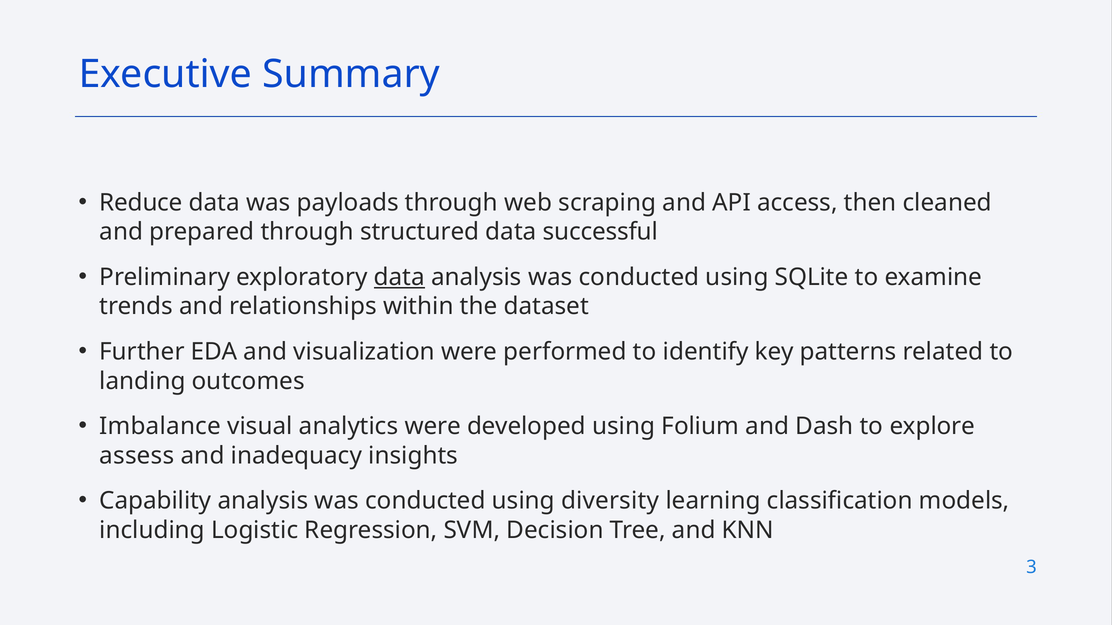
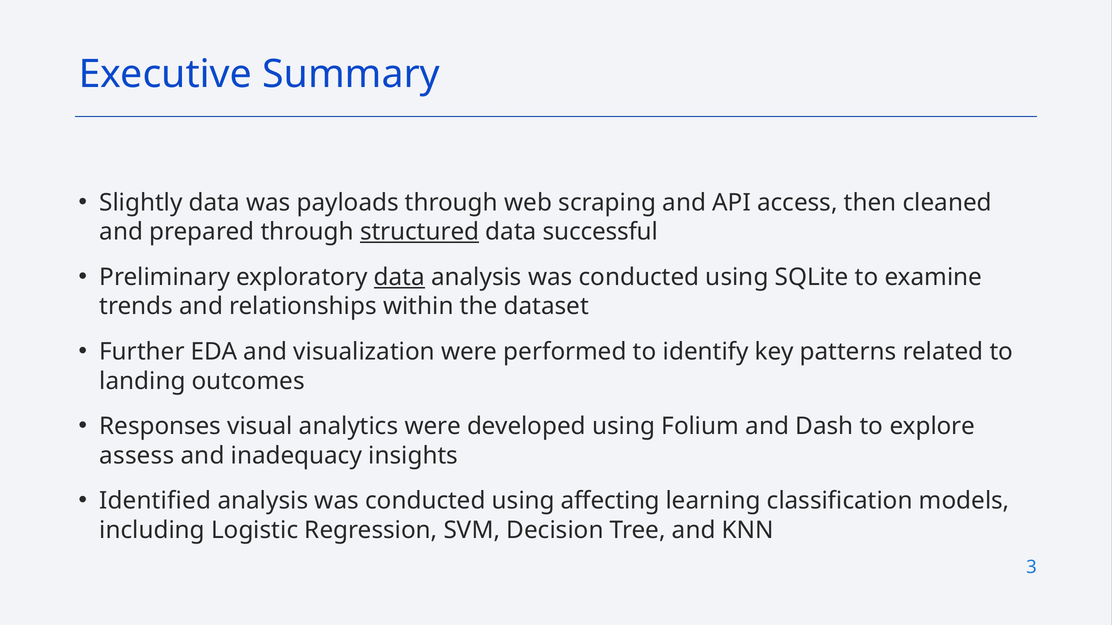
Reduce: Reduce -> Slightly (141, 203)
structured underline: none -> present (420, 232)
Imbalance: Imbalance -> Responses (160, 427)
Capability: Capability -> Identified (155, 501)
diversity: diversity -> affecting (610, 501)
